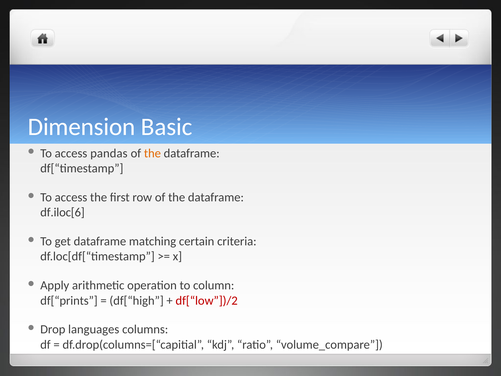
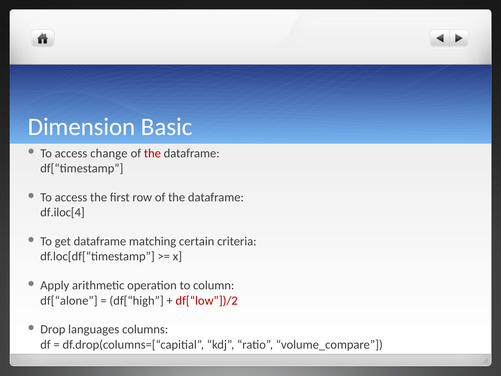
pandas: pandas -> change (109, 153)
the colour: orange -> red (152, 153)
df.iloc[6: df.iloc[6 -> df.iloc[4 (63, 212)
df[“prints: df[“prints -> df[“alone (69, 300)
